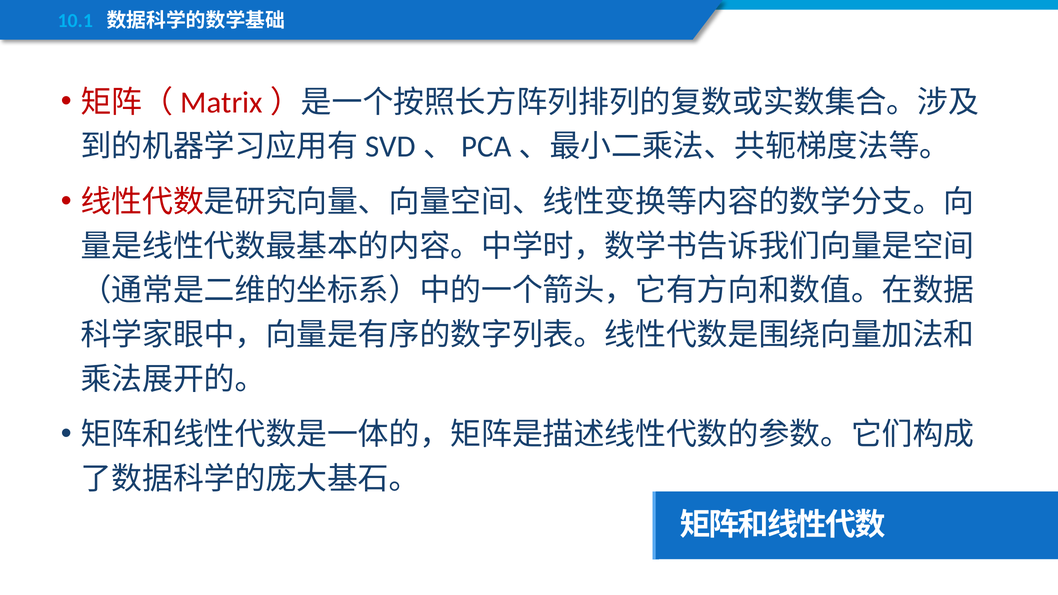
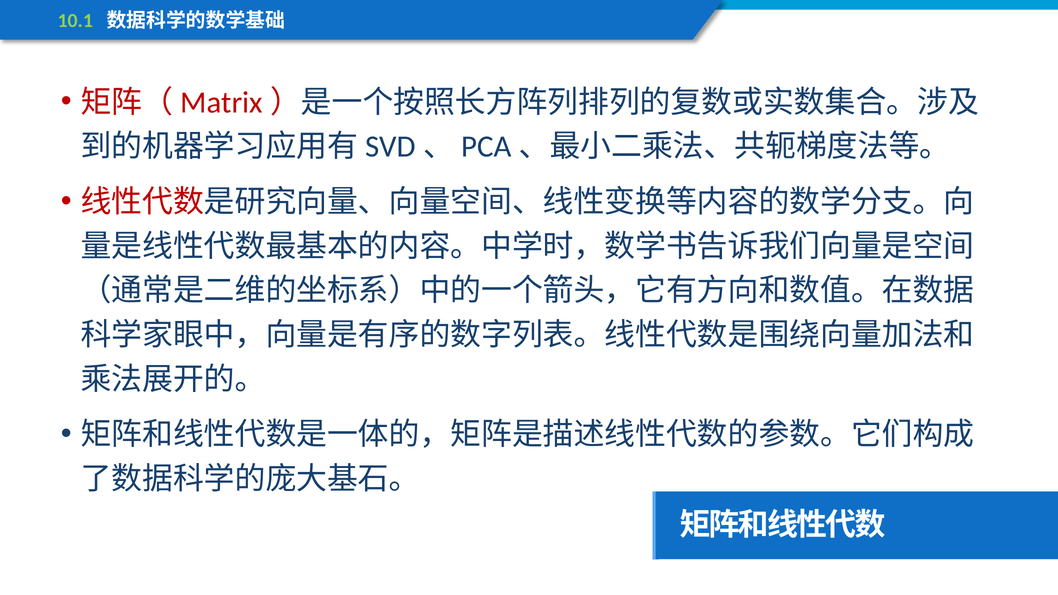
10.1 colour: light blue -> light green (75, 20)
